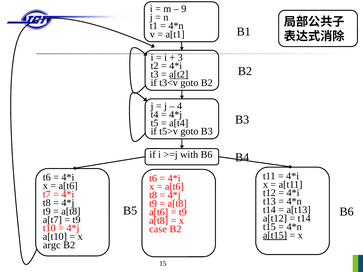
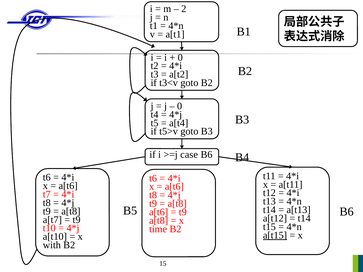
9: 9 -> 2 (184, 9)
3: 3 -> 0 (180, 58)
a[t2 underline: present -> none (179, 74)
4: 4 -> 0 (180, 106)
with: with -> case (189, 155)
case: case -> time (158, 229)
argc: argc -> with (52, 245)
